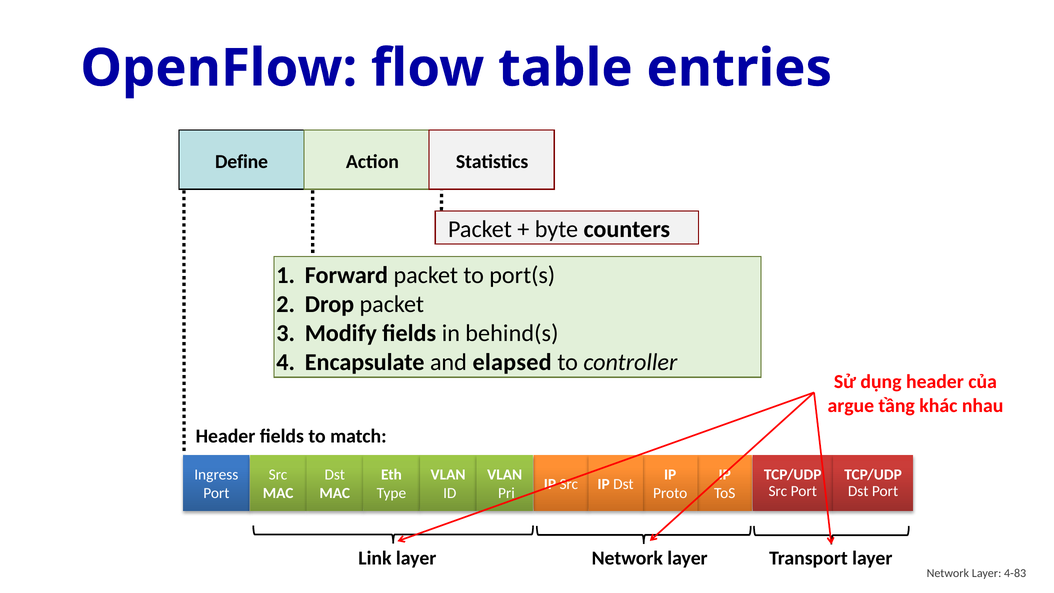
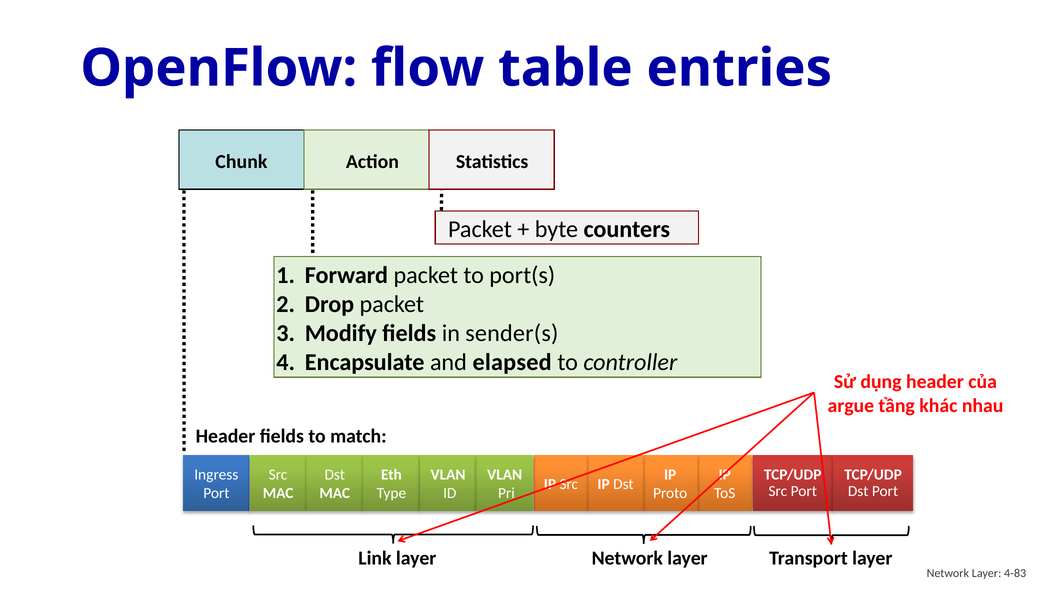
Define: Define -> Chunk (241, 162)
behind(s: behind(s -> sender(s (512, 333)
